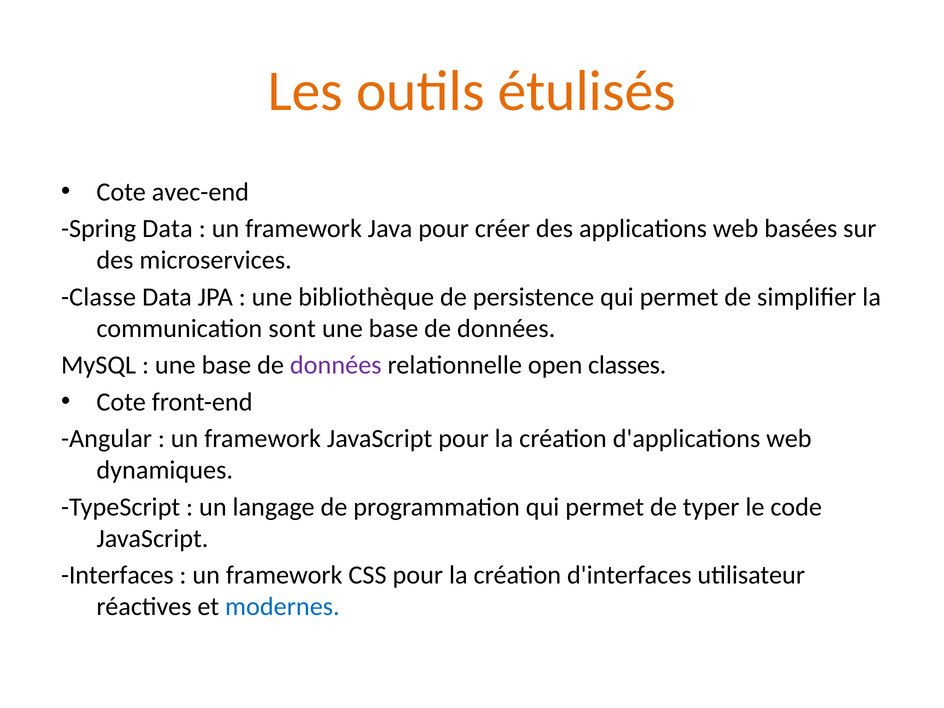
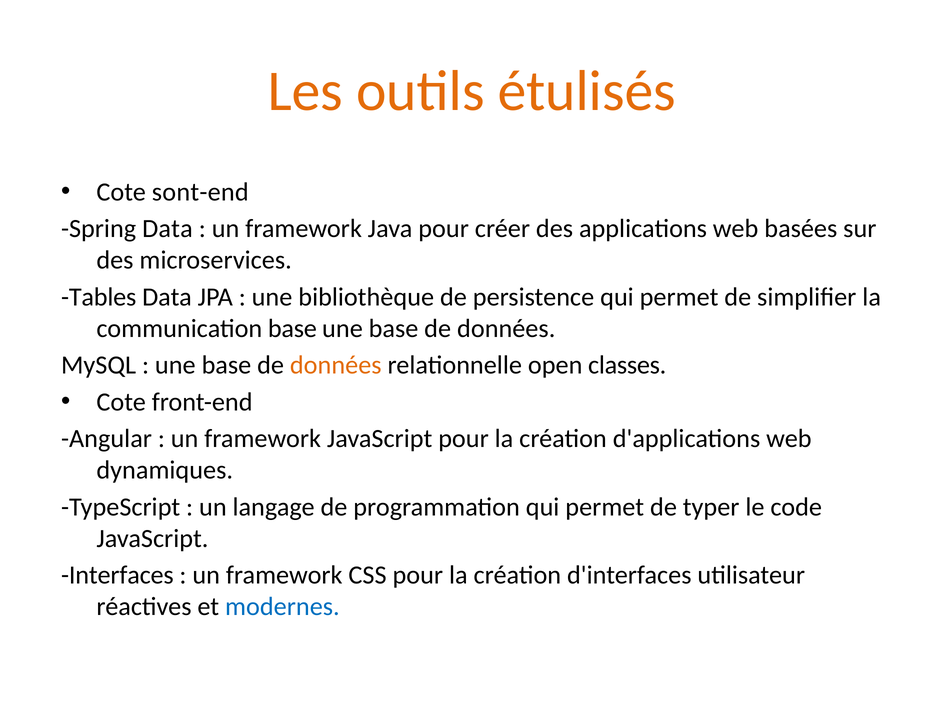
avec-end: avec-end -> sont-end (200, 192)
Classe: Classe -> Tables (99, 297)
communication sont: sont -> base (292, 329)
données colour: purple -> orange (336, 365)
